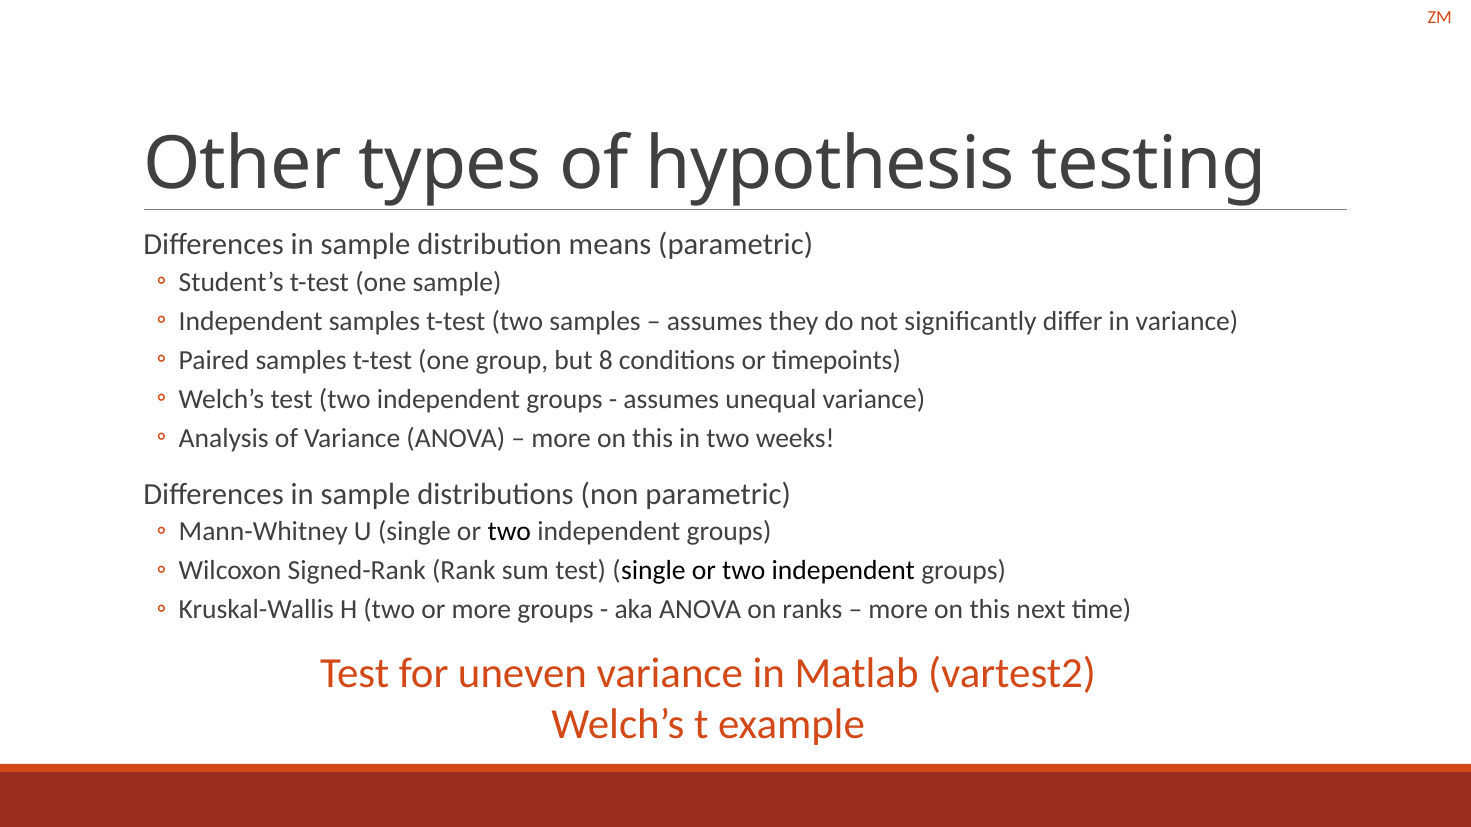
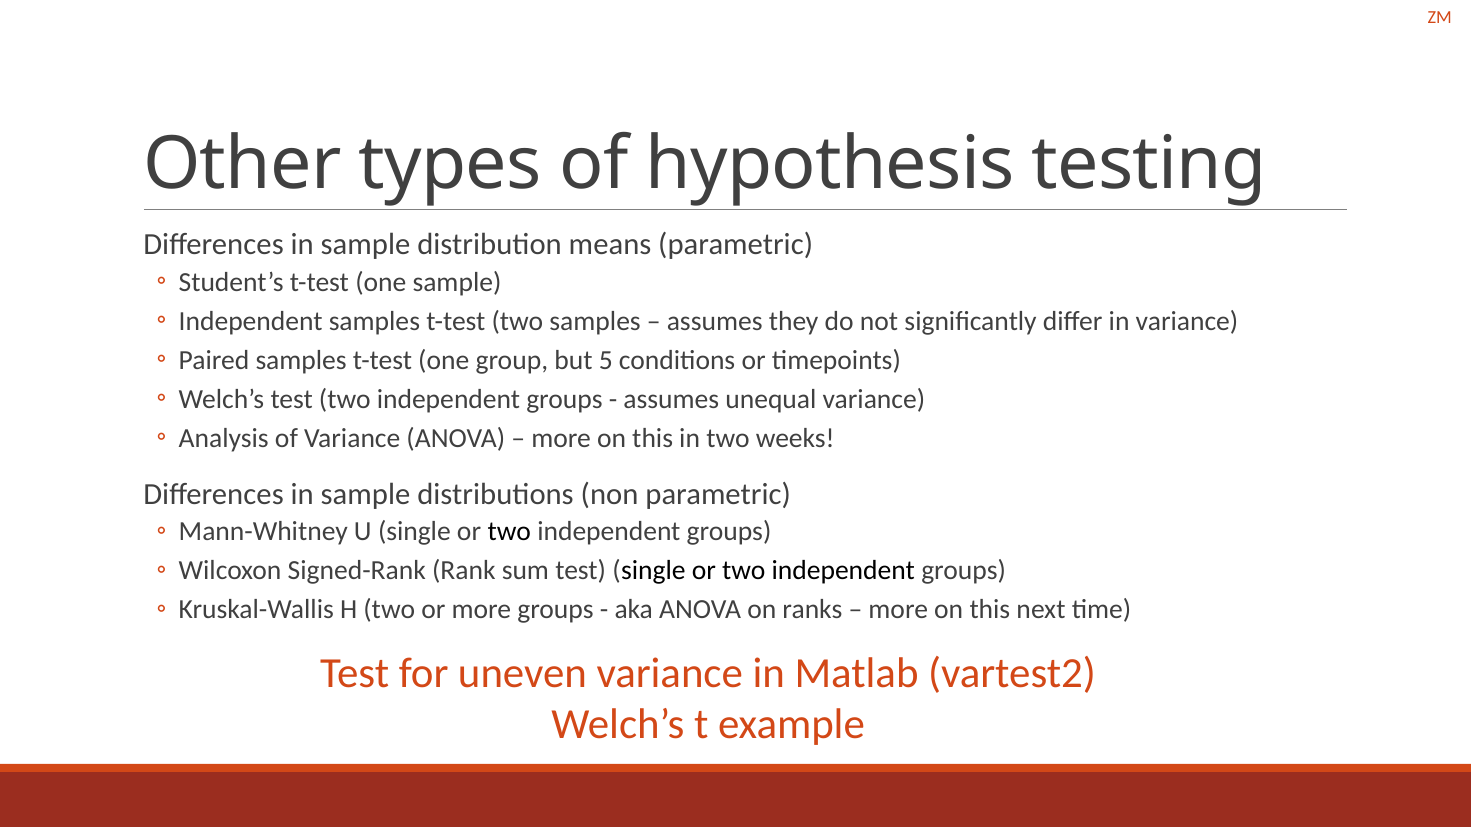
8: 8 -> 5 (606, 360)
